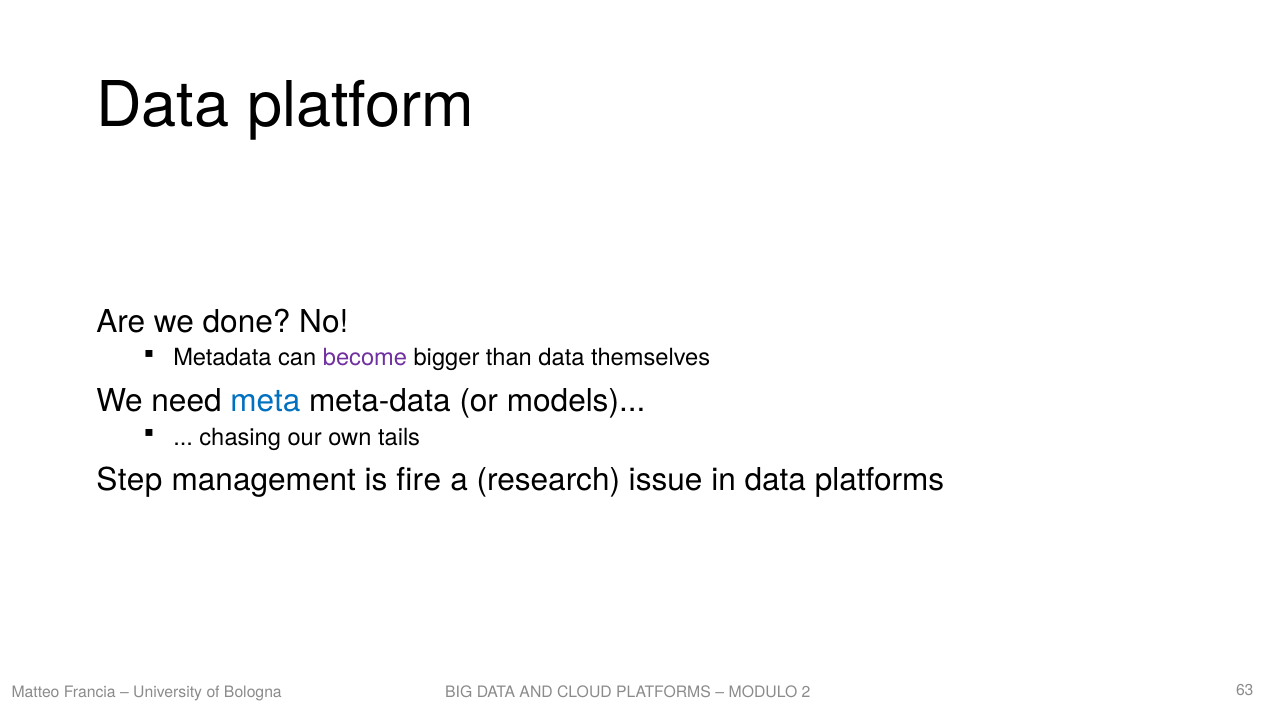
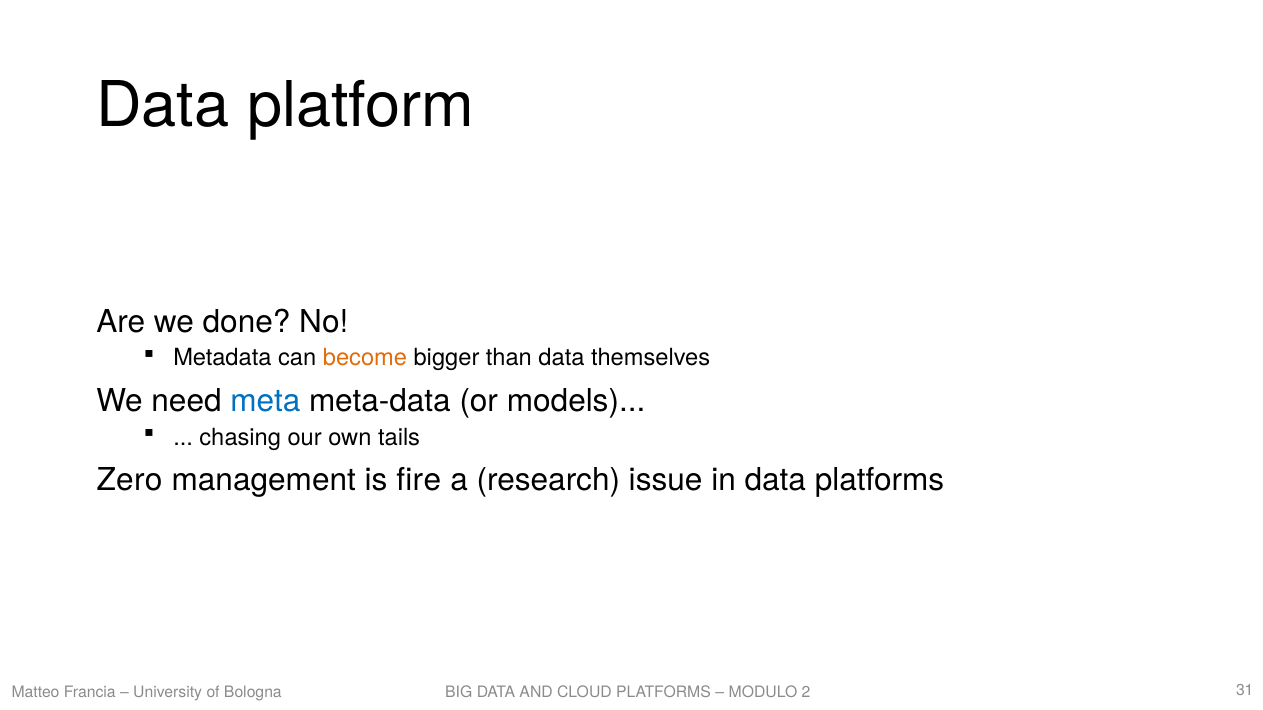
become colour: purple -> orange (365, 358)
Step: Step -> Zero (129, 481)
63: 63 -> 31 (1245, 691)
